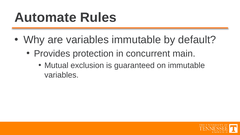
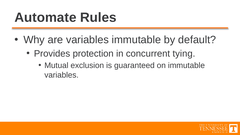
main: main -> tying (184, 54)
